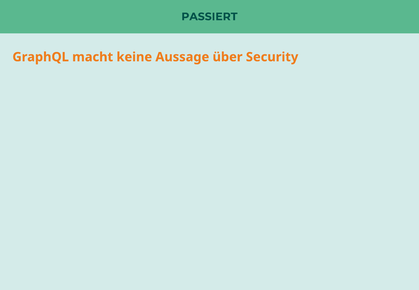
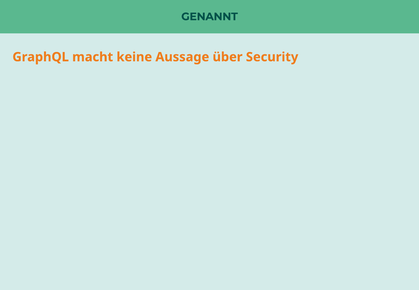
PASSIERT: PASSIERT -> GENANNT (210, 17)
